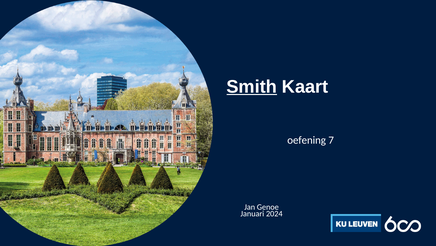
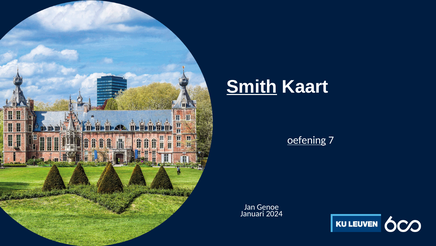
oefening underline: none -> present (307, 140)
